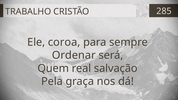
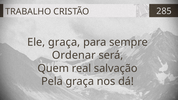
Ele coroa: coroa -> graça (64, 42)
